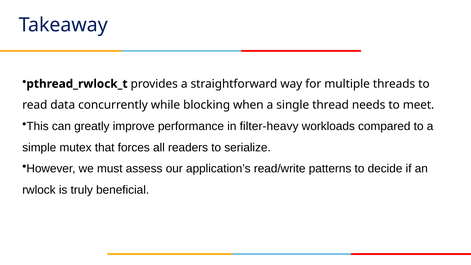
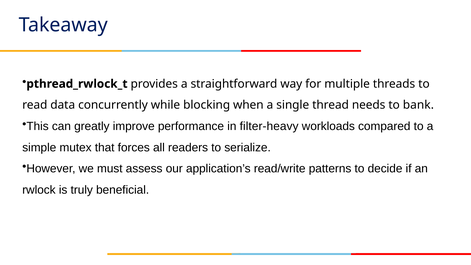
meet: meet -> bank (418, 105)
